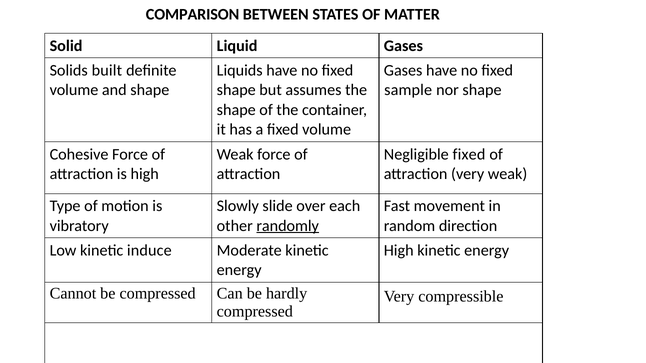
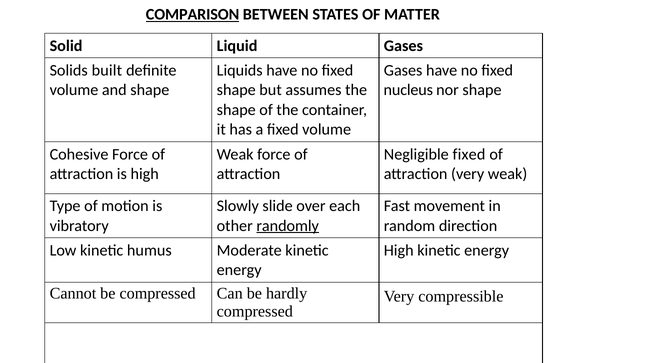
COMPARISON underline: none -> present (193, 14)
sample: sample -> nucleus (408, 90)
induce: induce -> humus (149, 251)
